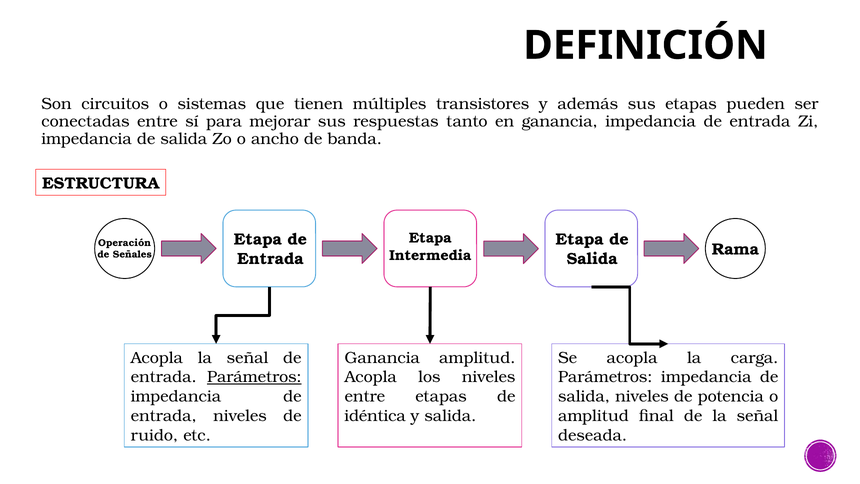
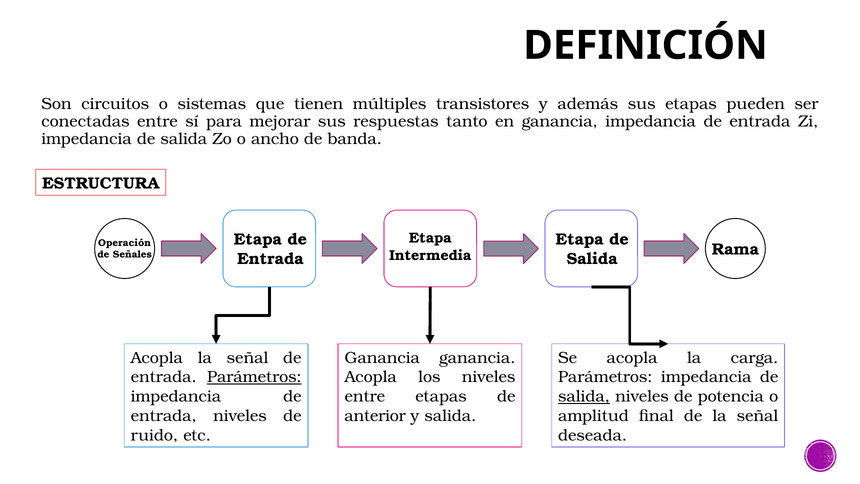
Ganancia amplitud: amplitud -> ganancia (477, 358)
salida underline: none -> present (584, 396)
idéntica: idéntica -> anterior (375, 416)
